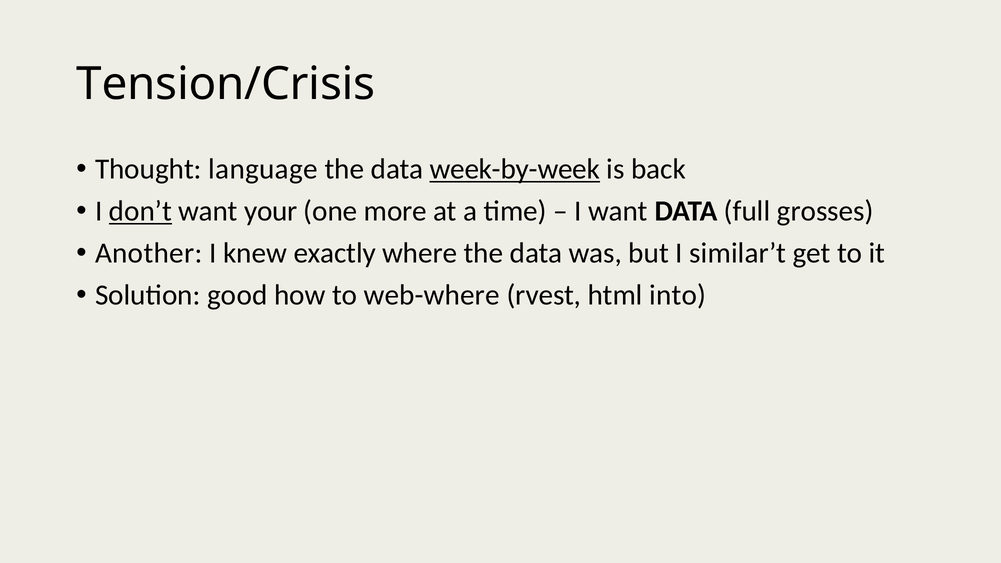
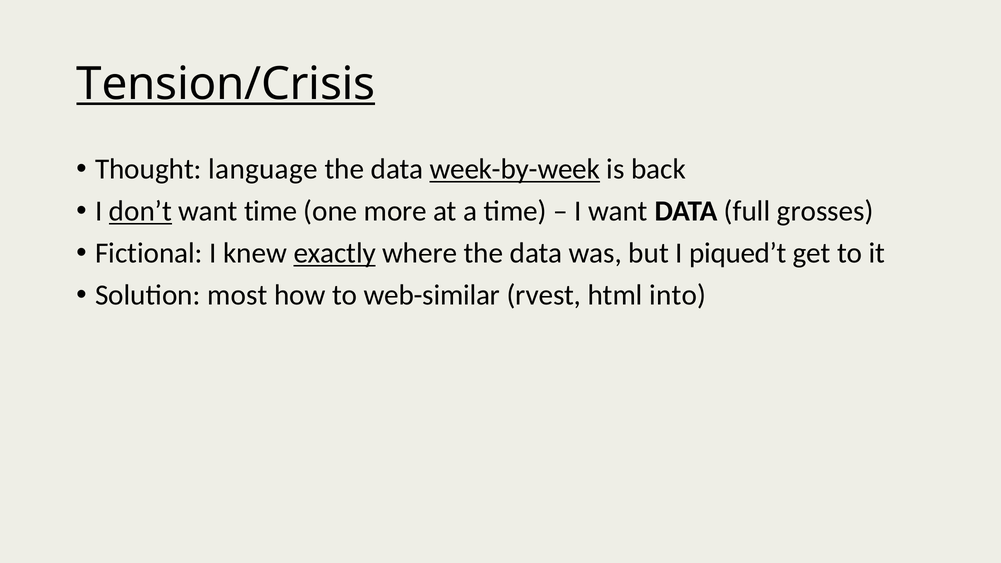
Tension/Crisis underline: none -> present (226, 84)
want your: your -> time (271, 211)
Another: Another -> Fictional (149, 253)
exactly underline: none -> present (335, 253)
similar’t: similar’t -> piqued’t (738, 253)
good: good -> most (237, 295)
web-where: web-where -> web-similar (432, 295)
